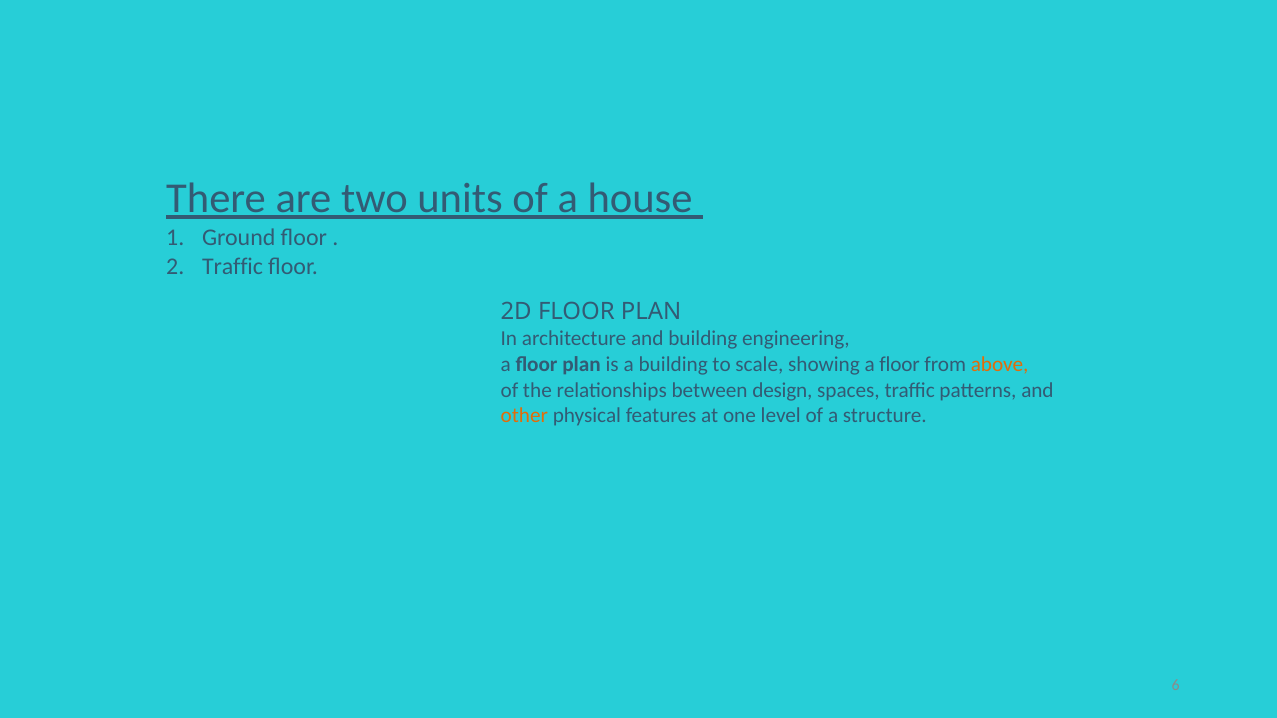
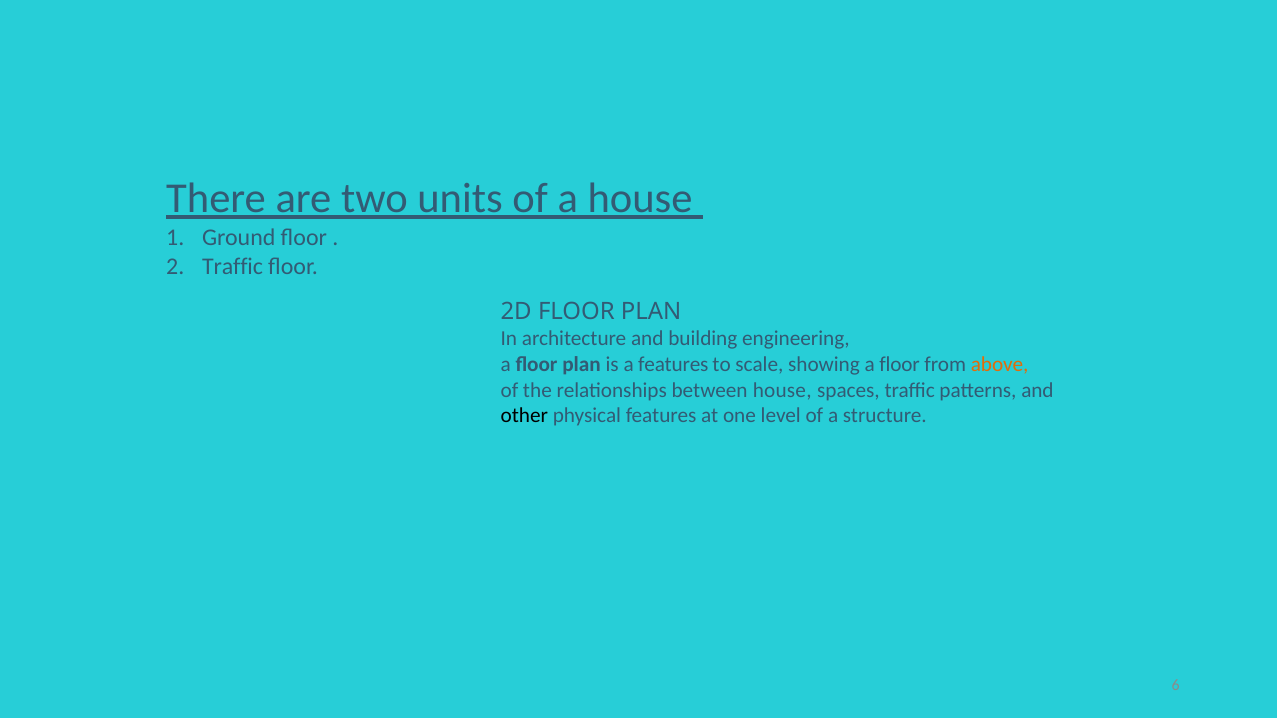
a building: building -> features (673, 365)
between design: design -> house (782, 390)
other colour: orange -> black (524, 416)
